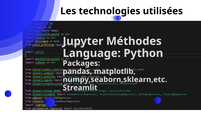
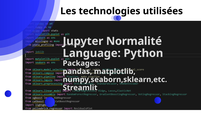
Méthodes: Méthodes -> Normalité (134, 41)
